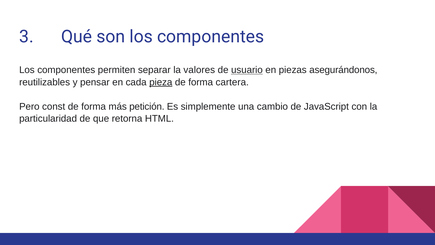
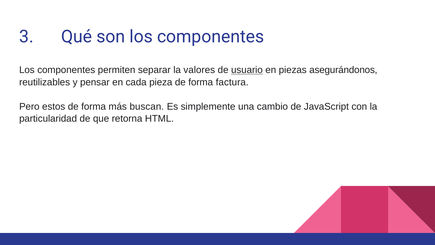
pieza underline: present -> none (161, 82)
cartera: cartera -> factura (232, 82)
const: const -> estos (54, 106)
petición: petición -> buscan (147, 106)
